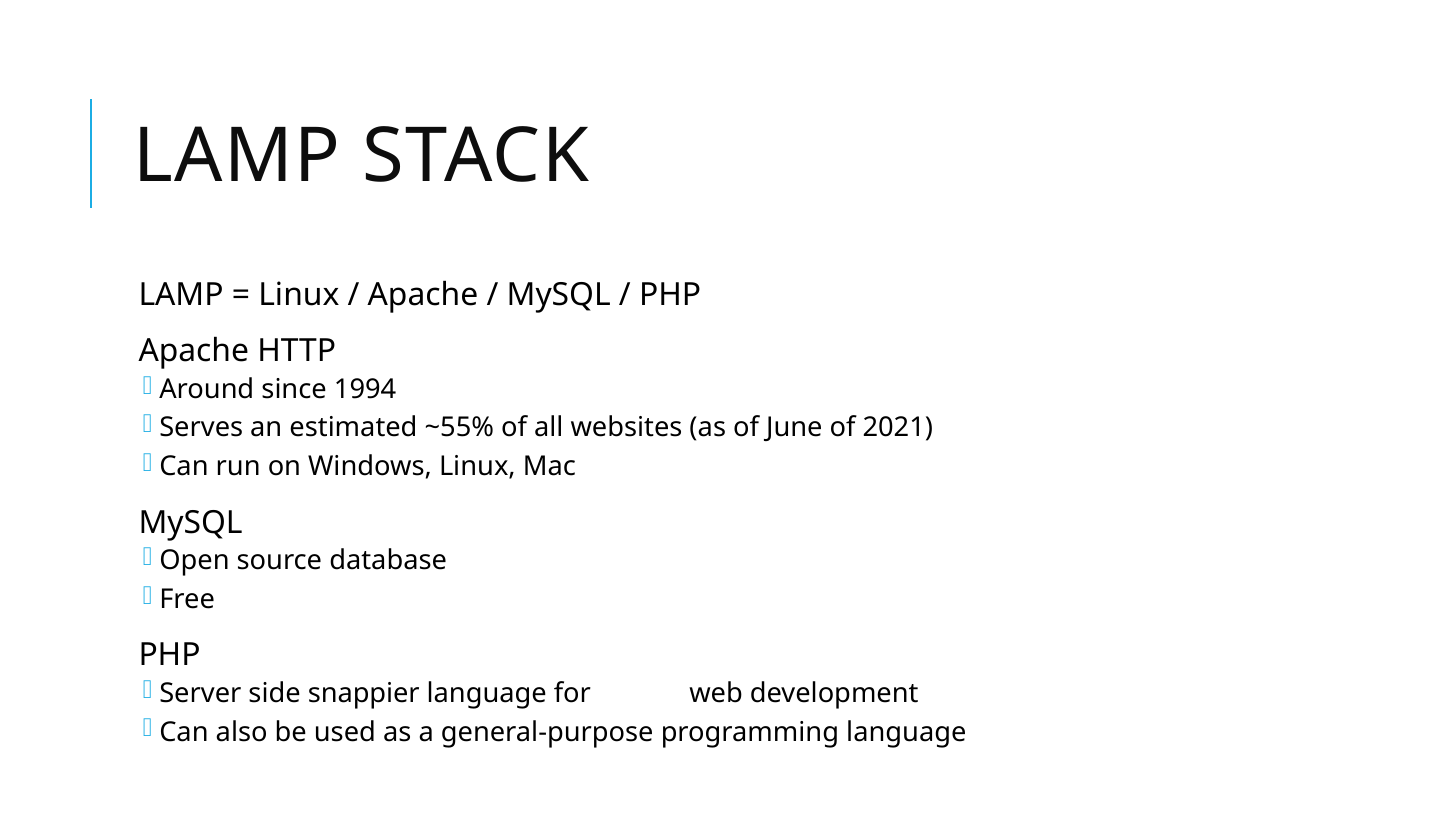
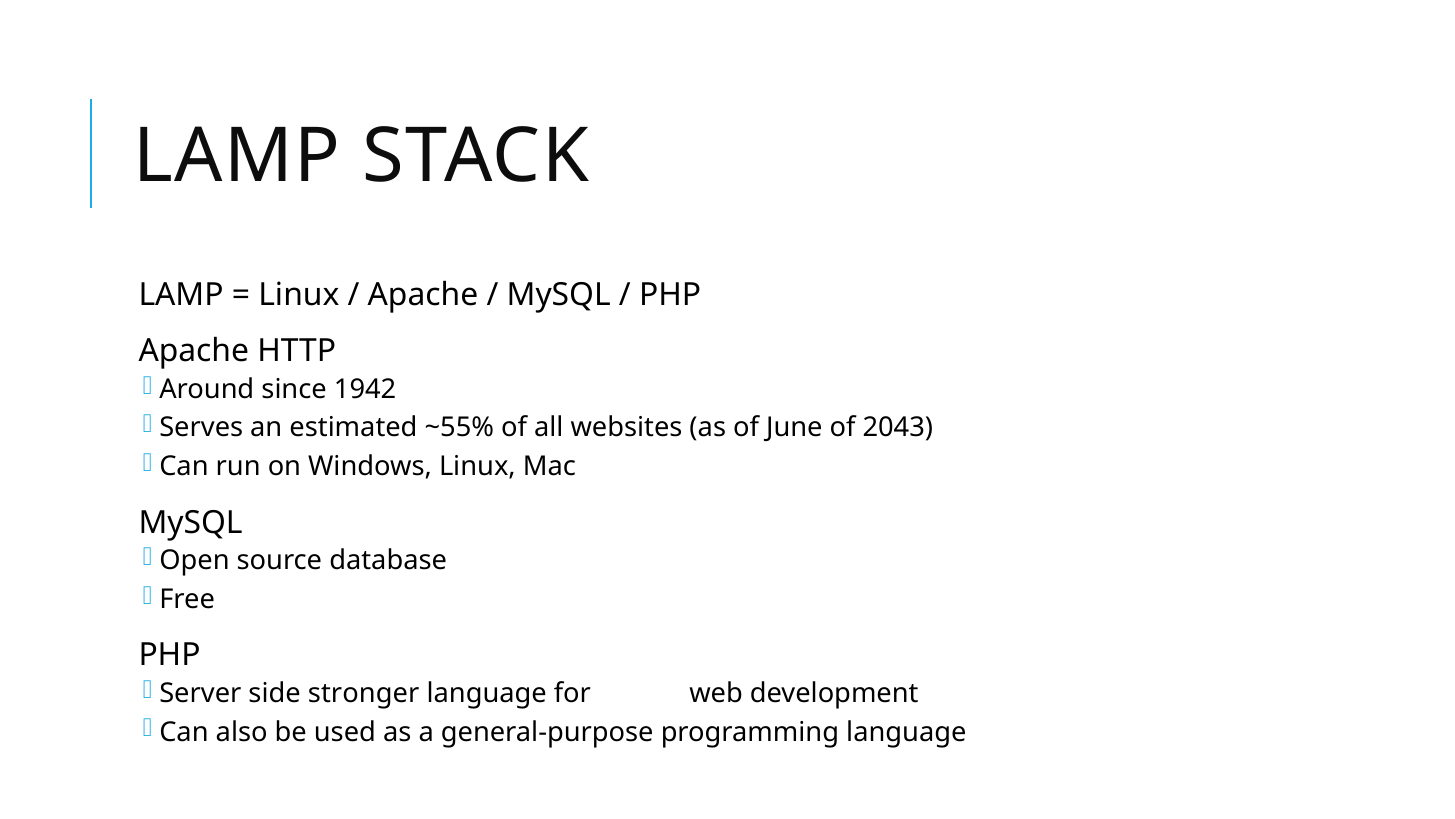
1994: 1994 -> 1942 (365, 389)
2021: 2021 -> 2043 (898, 427)
snappier: snappier -> stronger (364, 693)
